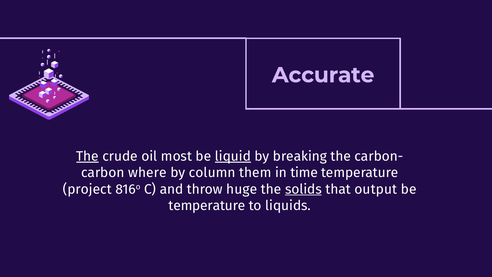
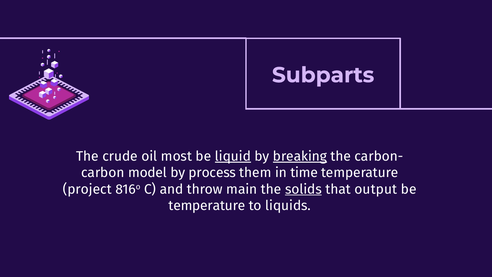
Accurate: Accurate -> Subparts (323, 75)
The underline: present -> none (87, 156)
breaking underline: none -> present (300, 156)
where: where -> model (148, 173)
column: column -> process (212, 173)
huge: huge -> main (242, 189)
